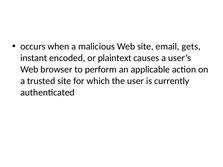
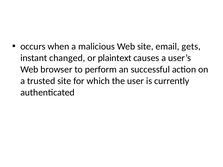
encoded: encoded -> changed (67, 58)
applicable: applicable -> successful (150, 70)
